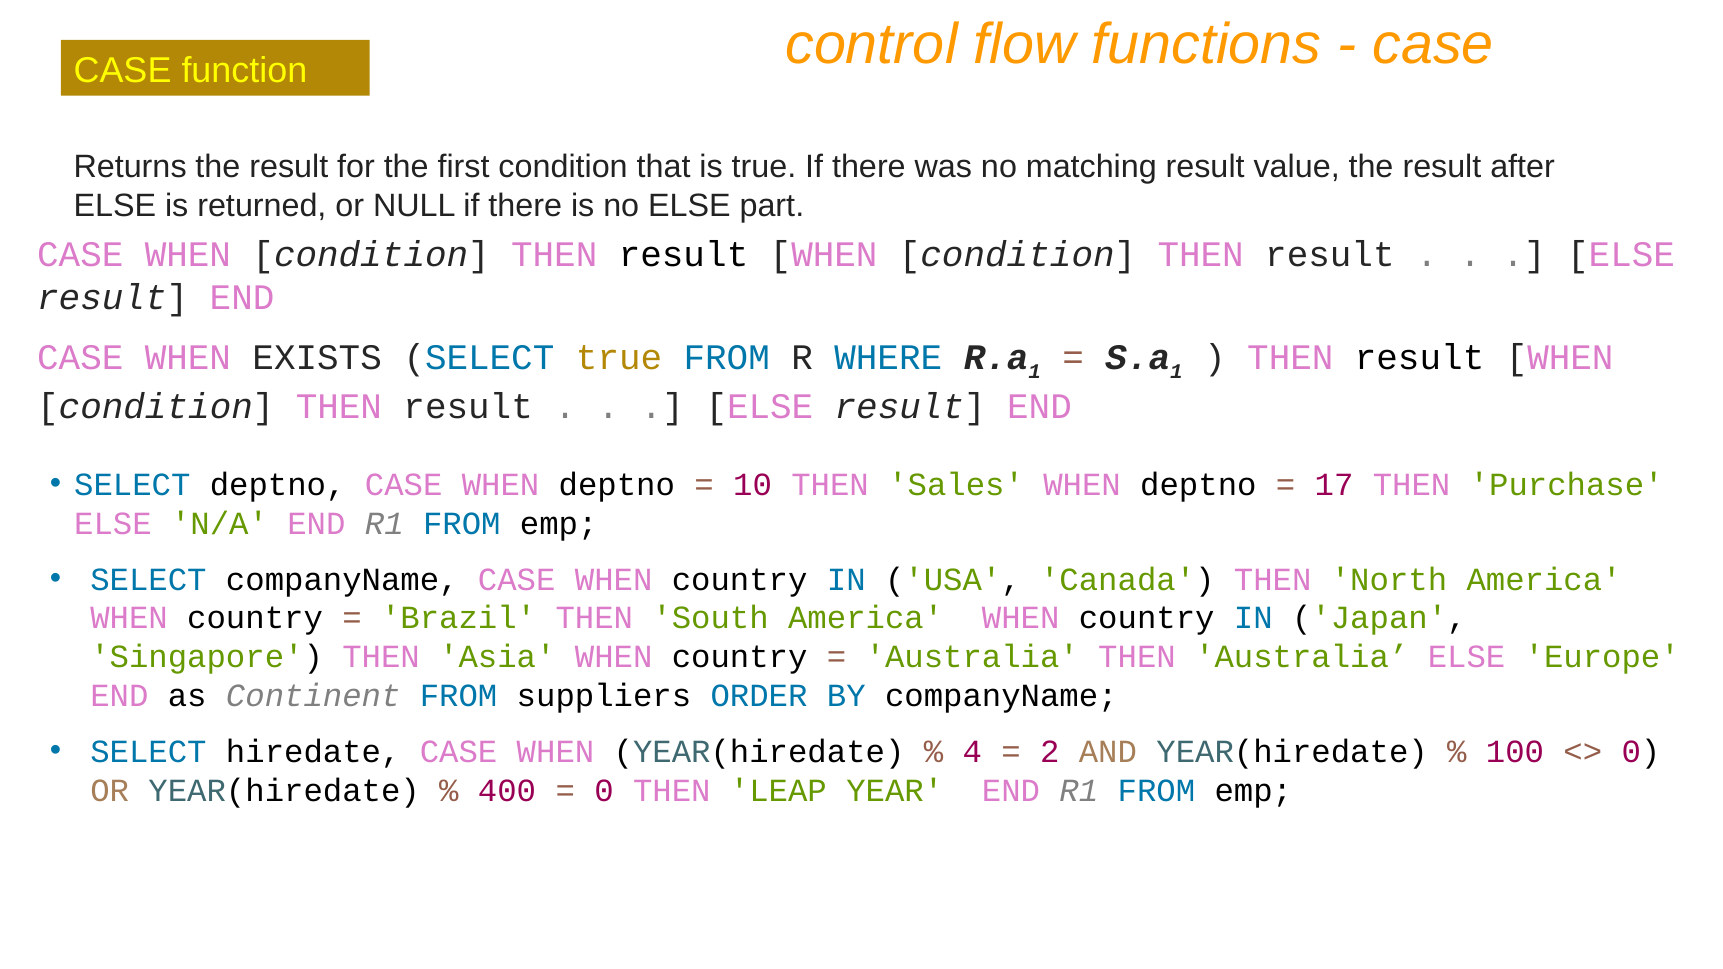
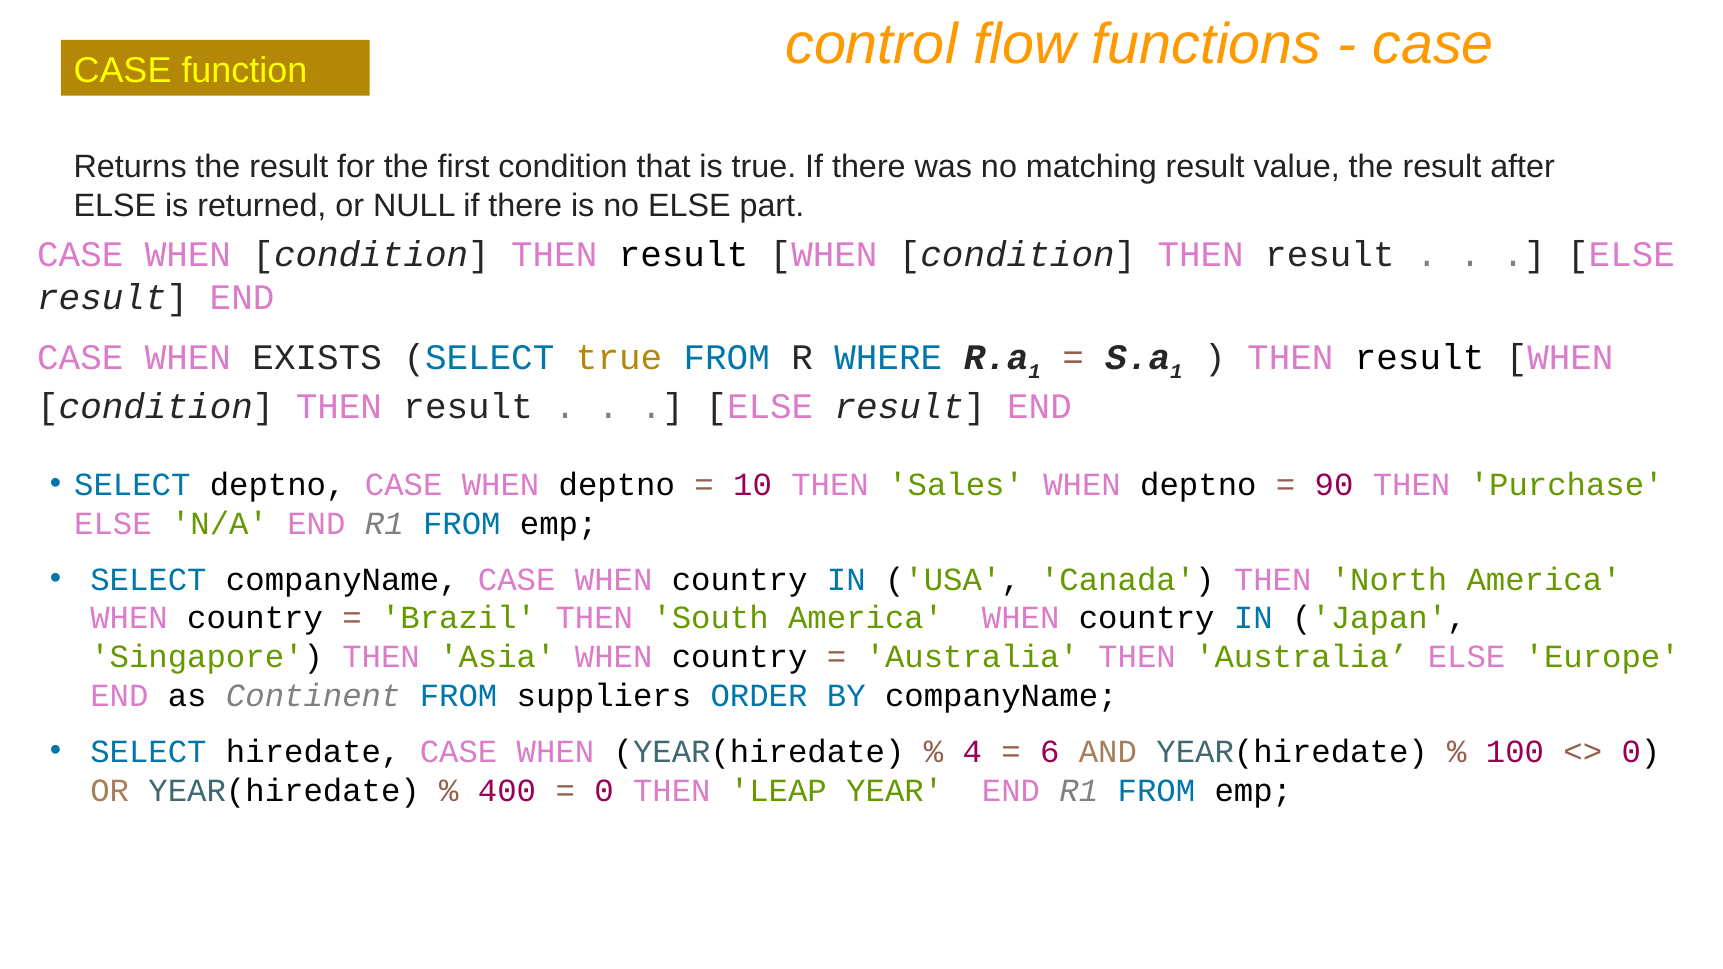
17: 17 -> 90 (1334, 485)
2: 2 -> 6 (1050, 752)
